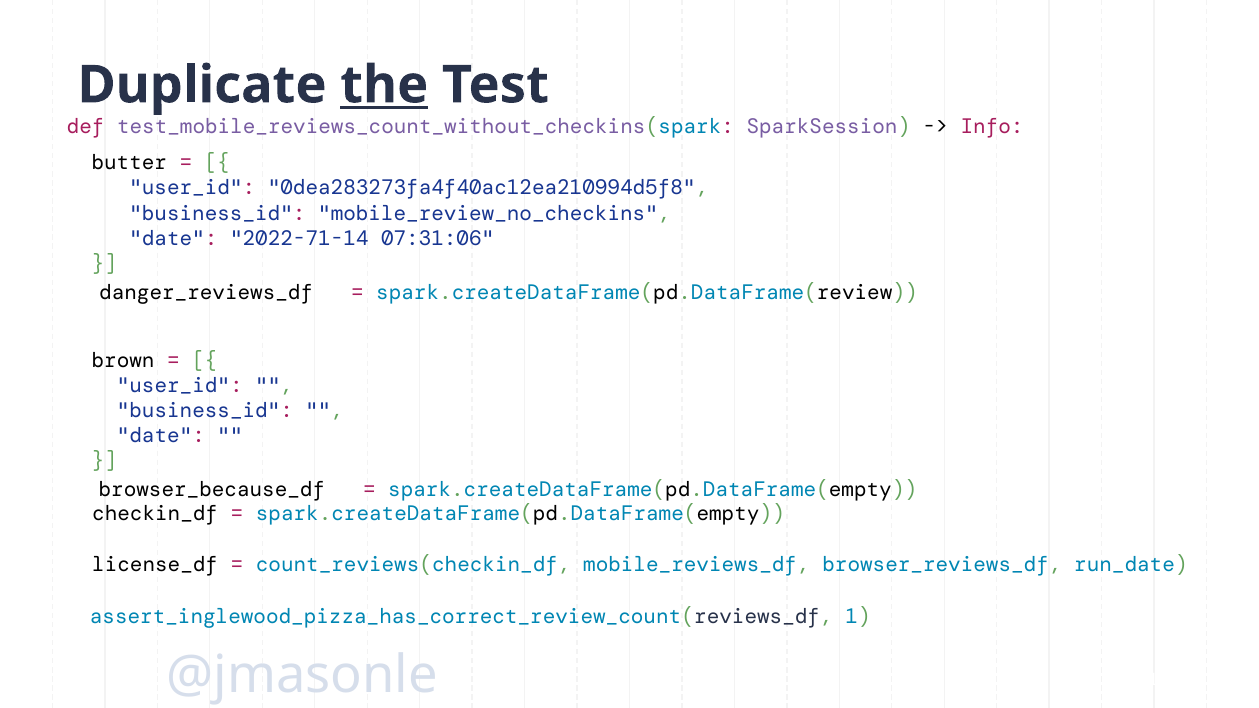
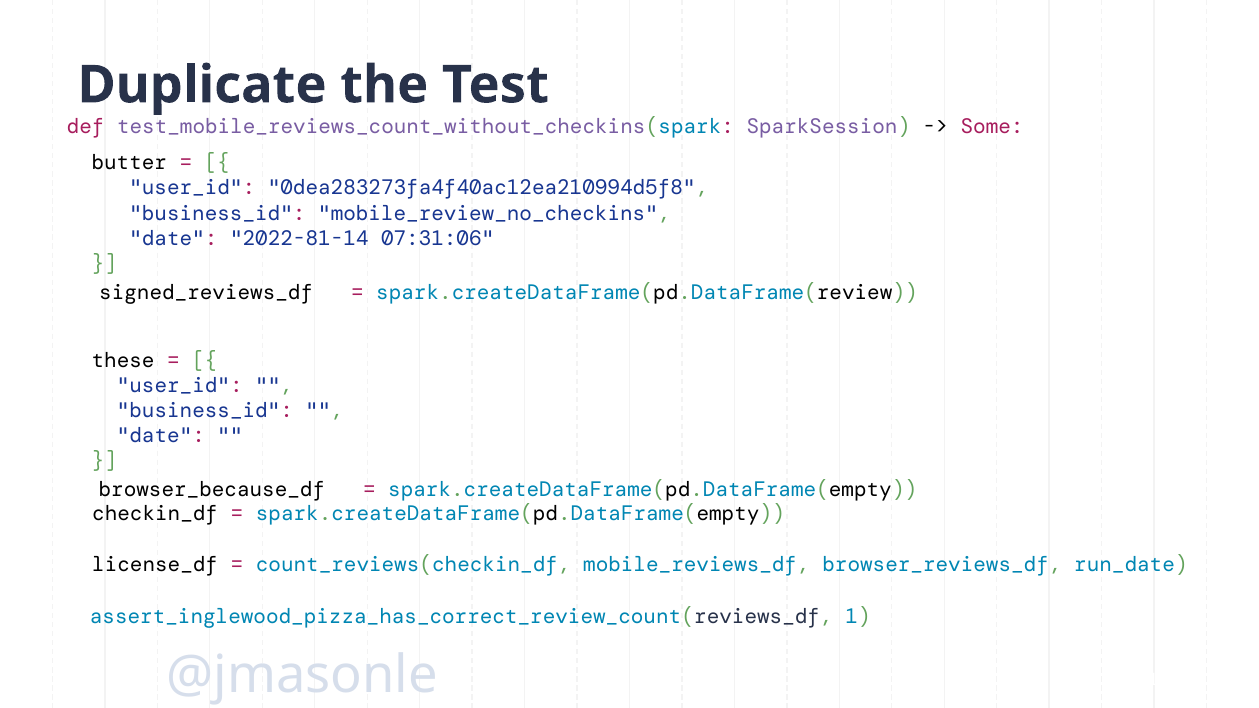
the underline: present -> none (384, 85)
Info: Info -> Some (992, 127)
2022-71-14: 2022-71-14 -> 2022-81-14 (299, 238)
danger_reviews_df: danger_reviews_df -> signed_reviews_df (206, 293)
brown: brown -> these (123, 360)
